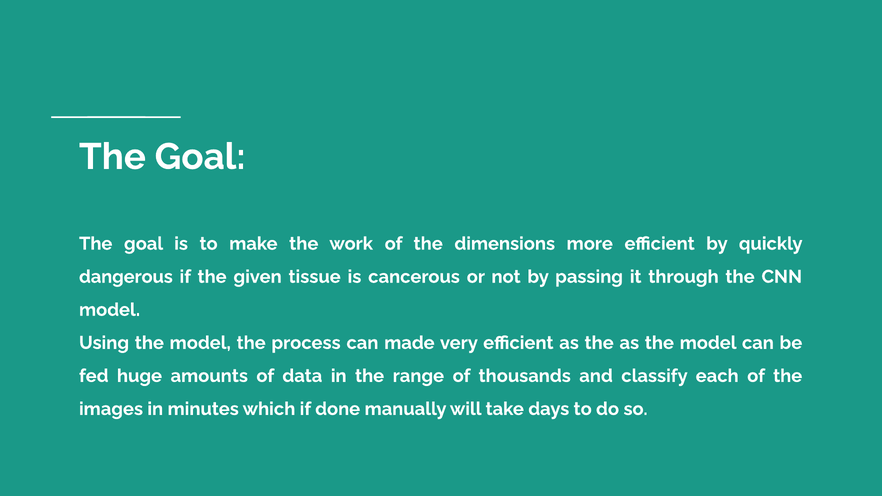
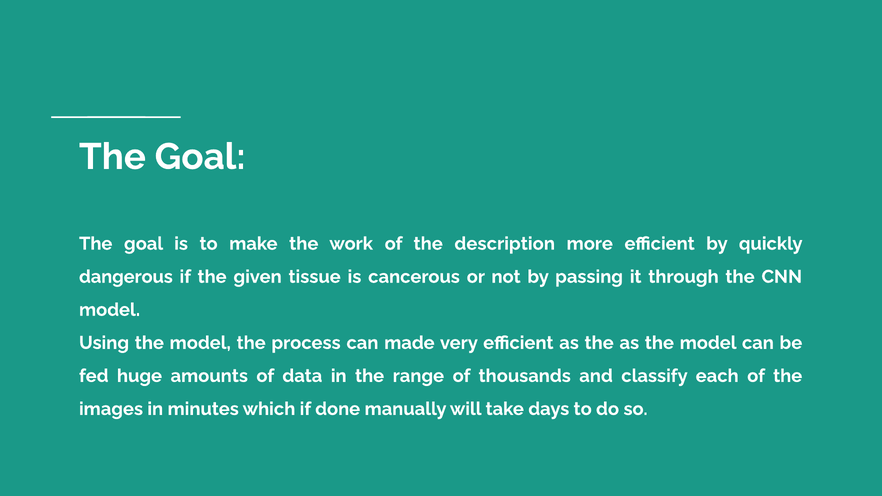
dimensions: dimensions -> description (505, 244)
